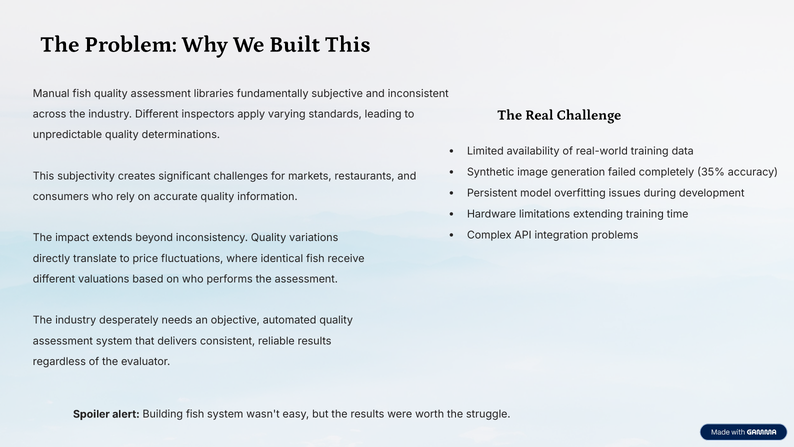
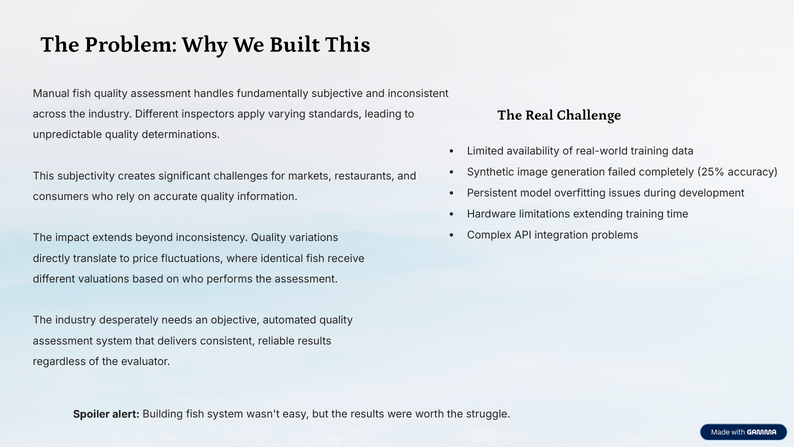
libraries: libraries -> handles (214, 94)
35%: 35% -> 25% (711, 172)
